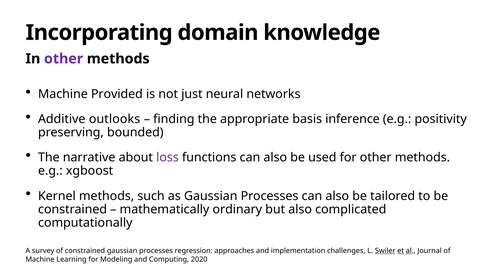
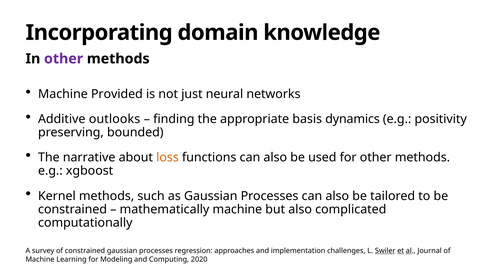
inference: inference -> dynamics (353, 119)
loss colour: purple -> orange (167, 158)
mathematically ordinary: ordinary -> machine (237, 210)
